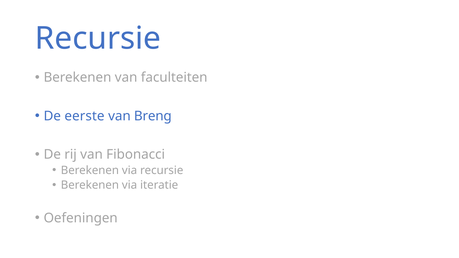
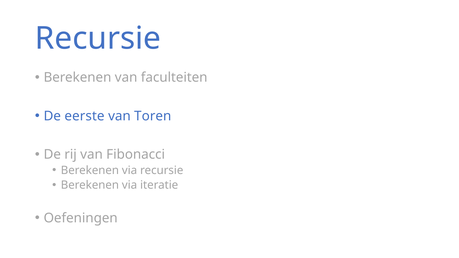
Breng: Breng -> Toren (153, 116)
